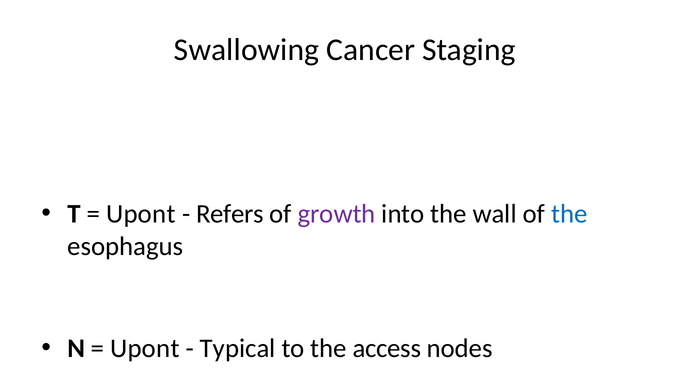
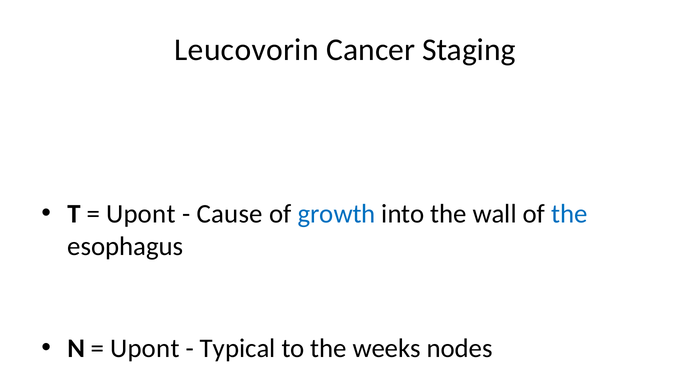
Swallowing: Swallowing -> Leucovorin (246, 50)
Refers: Refers -> Cause (230, 214)
growth colour: purple -> blue (337, 214)
access: access -> weeks (387, 348)
